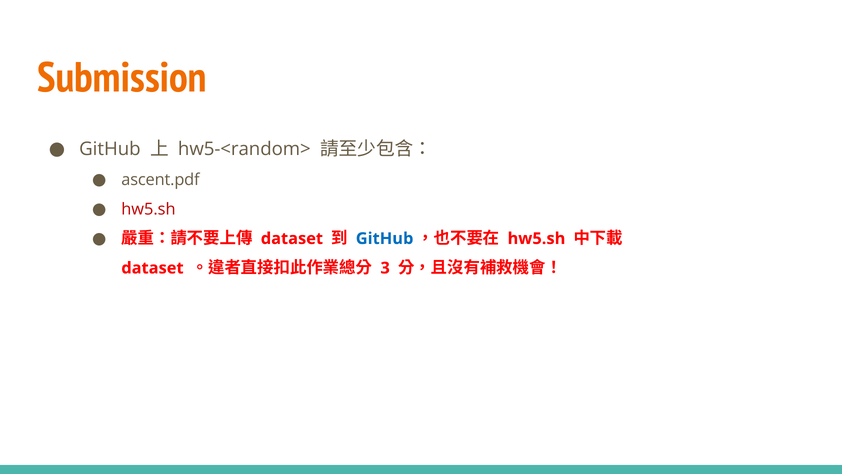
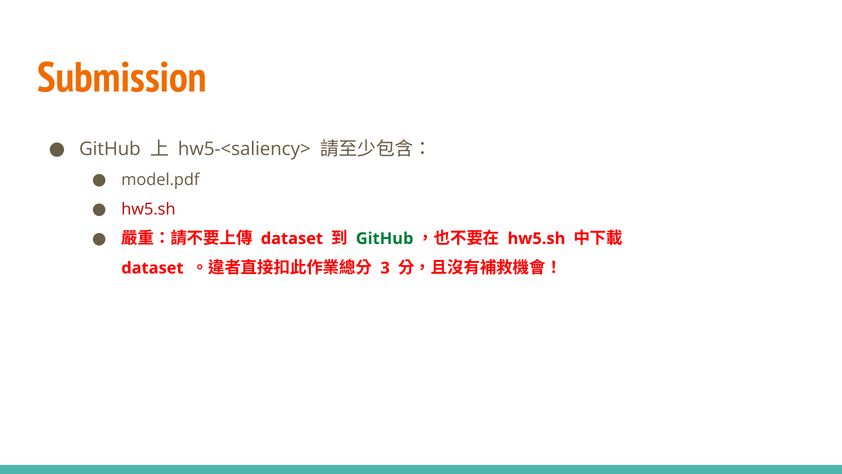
hw5-<random>: hw5-<random> -> hw5-<saliency> (244, 149)
ascent.pdf: ascent.pdf -> model.pdf (160, 179)
GitHub colour: blue -> green (385, 238)
